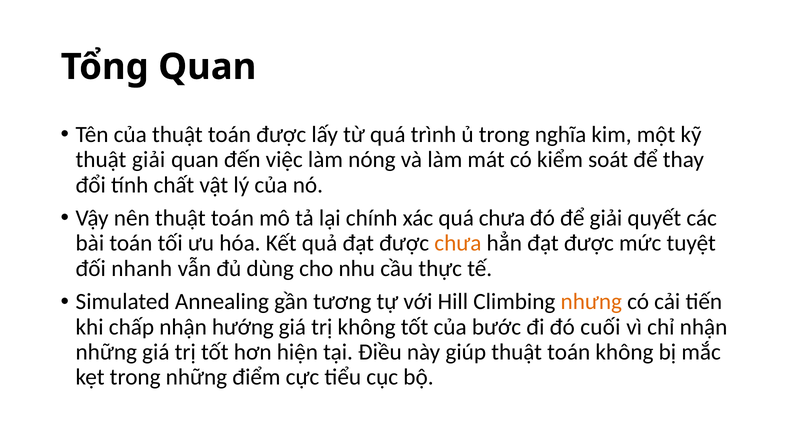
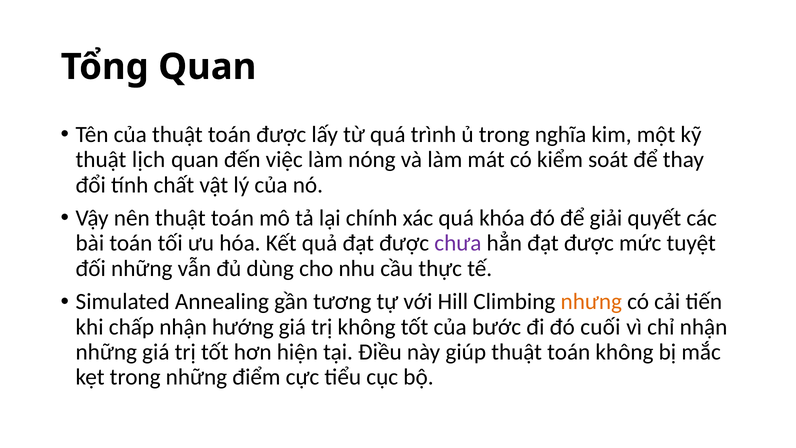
thuật giải: giải -> lịch (149, 160)
quá chưa: chưa -> khóa (502, 218)
chưa colour: orange -> purple (458, 243)
đối nhanh: nhanh -> những (142, 268)
